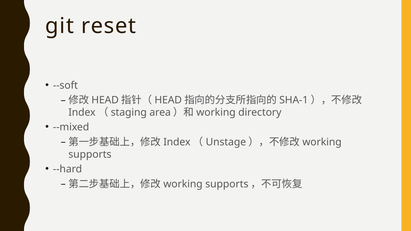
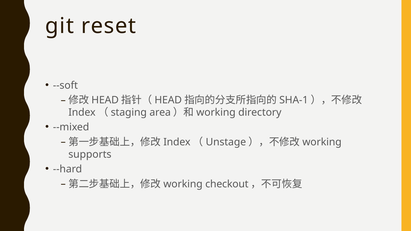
supports: supports -> checkout (227, 184)
